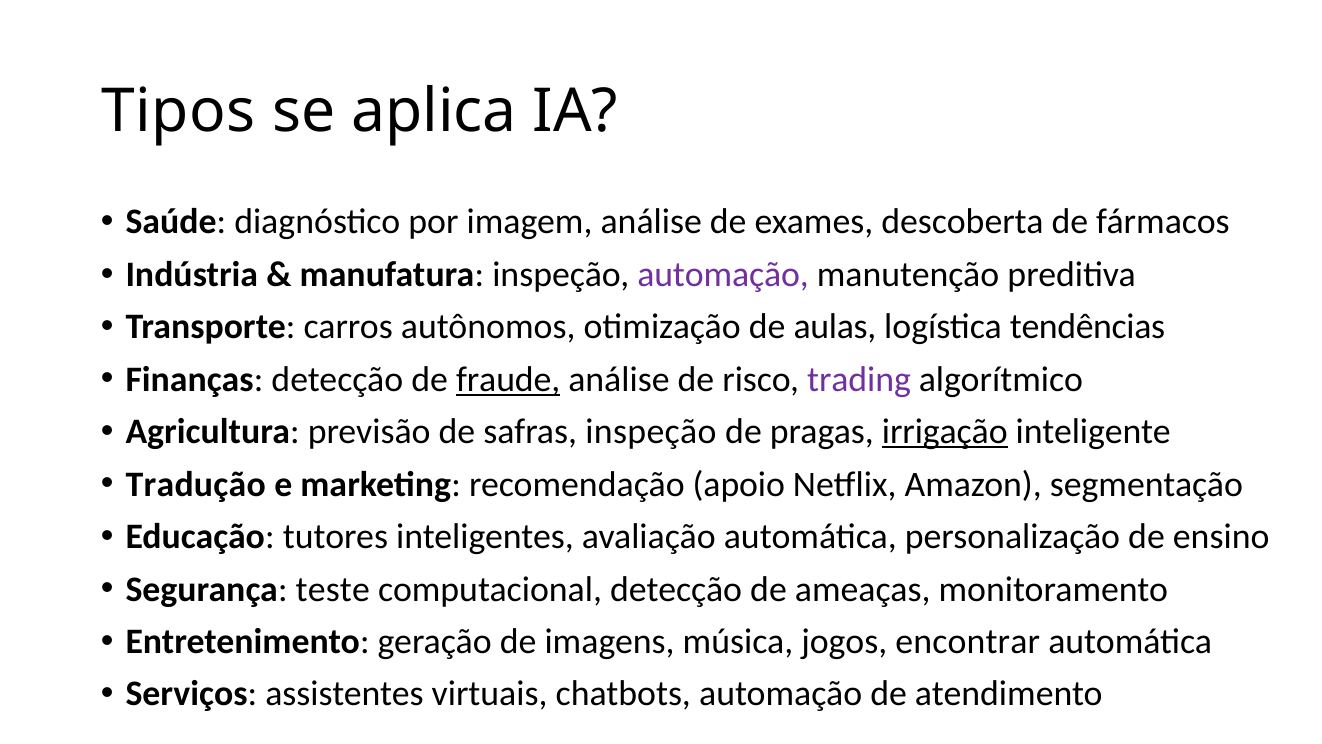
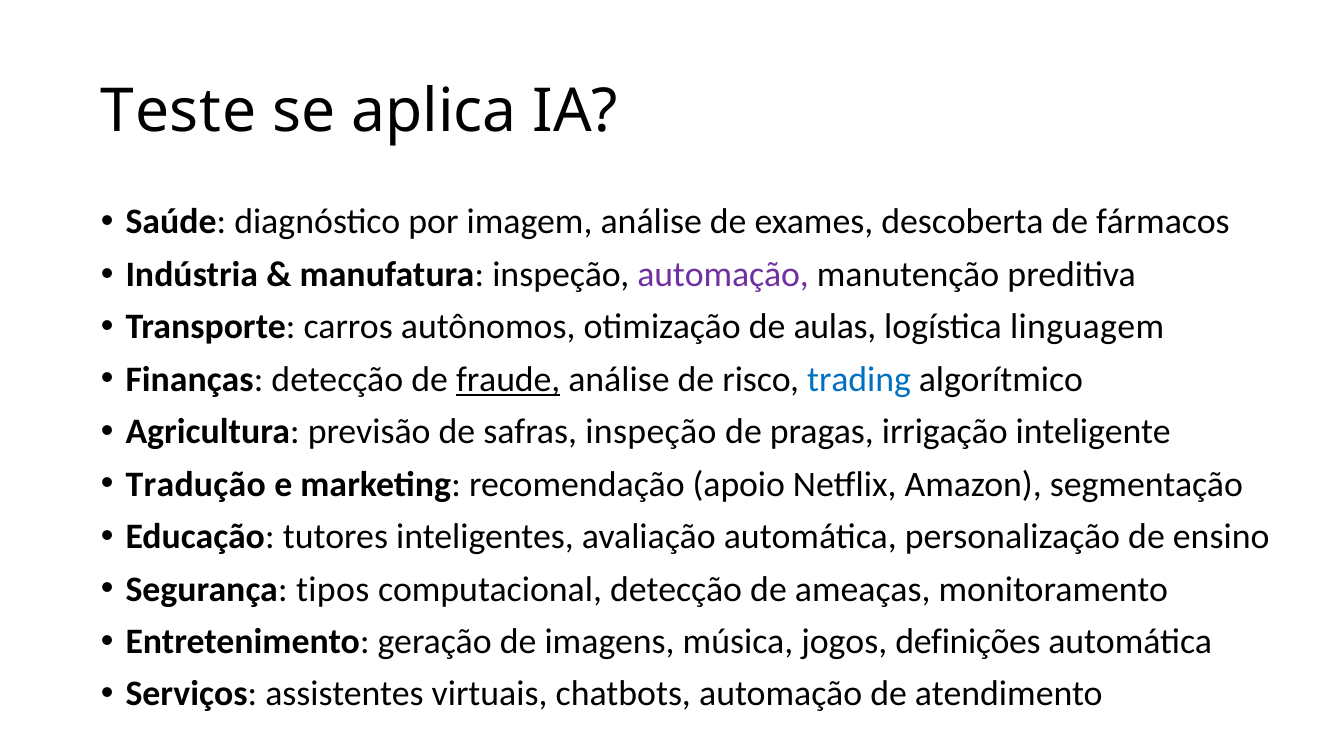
Tipos: Tipos -> Teste (179, 111)
tendências: tendências -> linguagem (1087, 327)
trading colour: purple -> blue (859, 379)
irrigação underline: present -> none (945, 432)
teste: teste -> tipos (333, 589)
encontrar: encontrar -> definições (968, 641)
